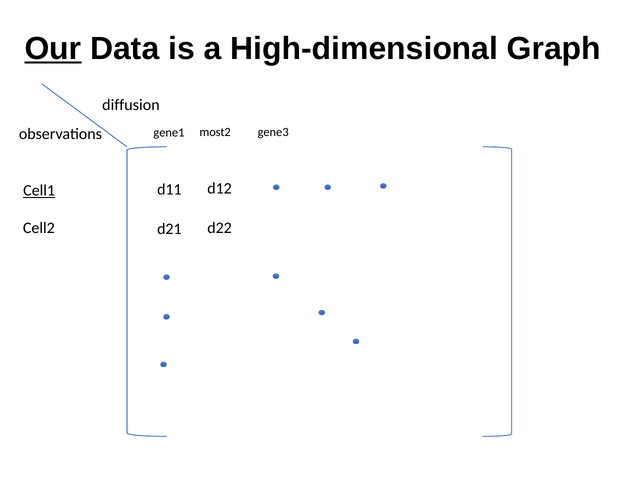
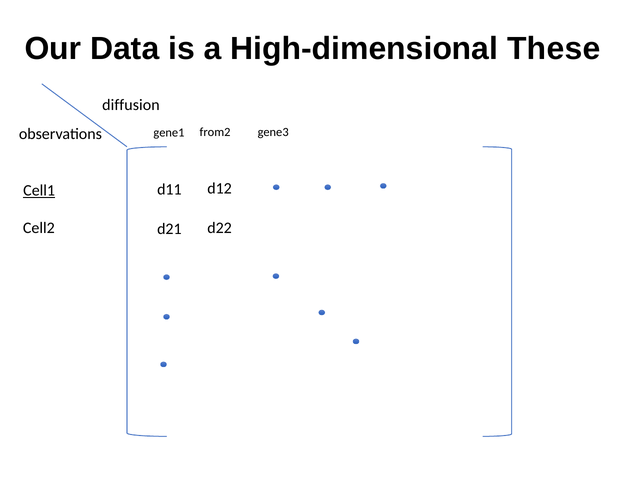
Our underline: present -> none (53, 49)
Graph: Graph -> These (554, 49)
most2: most2 -> from2 (215, 132)
